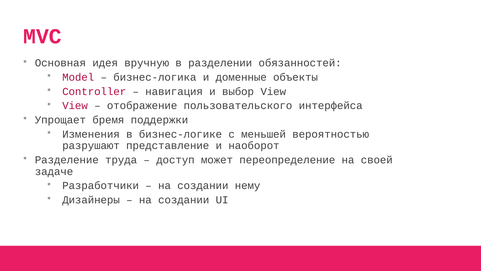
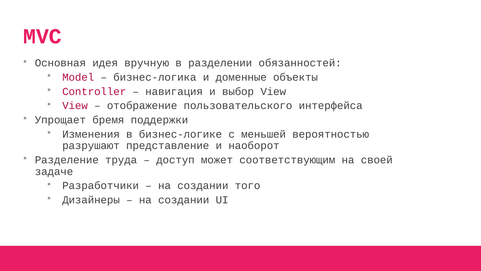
переопределение: переопределение -> соответствующим (287, 160)
нему: нему -> того (248, 185)
